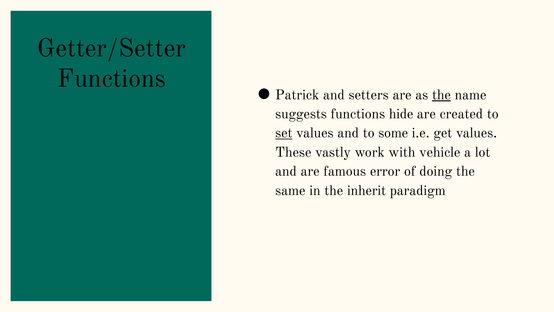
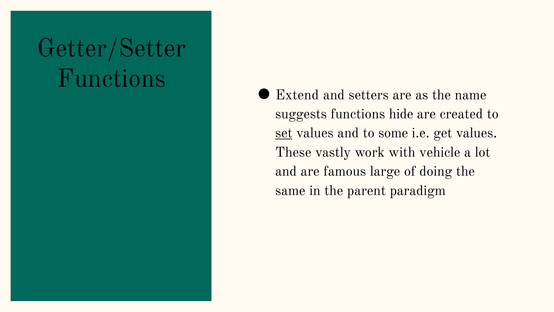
Patrick: Patrick -> Extend (297, 95)
the underline: present -> none (441, 95)
error: error -> large (385, 171)
inherit: inherit -> parent (366, 190)
